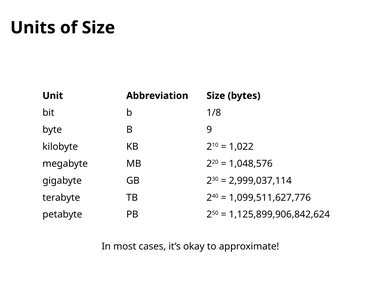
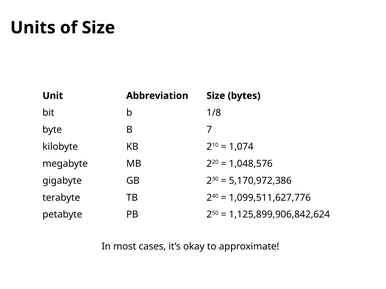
9: 9 -> 7 (209, 130)
1,022: 1,022 -> 1,074 (241, 147)
2,999,037,114: 2,999,037,114 -> 5,170,972,386 (260, 181)
